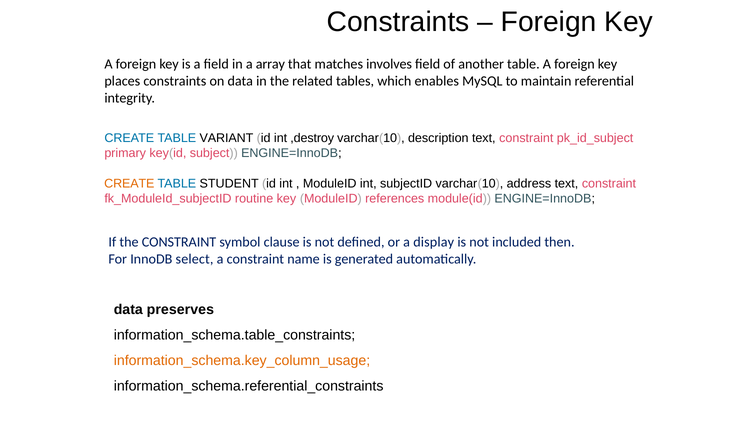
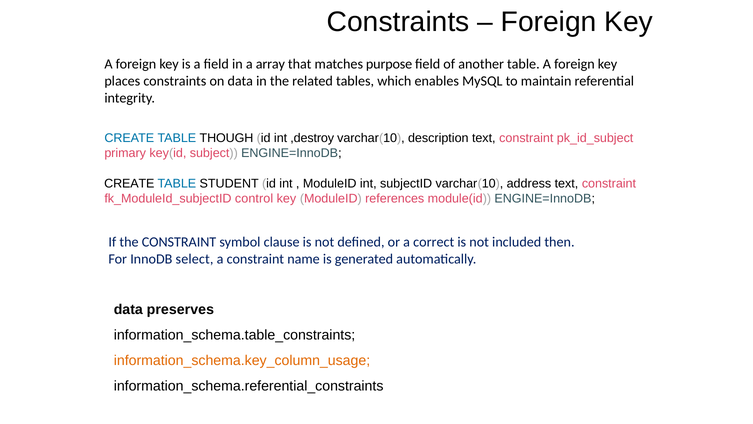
involves: involves -> purpose (389, 64)
VARIANT: VARIANT -> THOUGH (226, 138)
CREATE colour: orange -> black (129, 183)
routine: routine -> control (254, 198)
display: display -> correct (434, 242)
